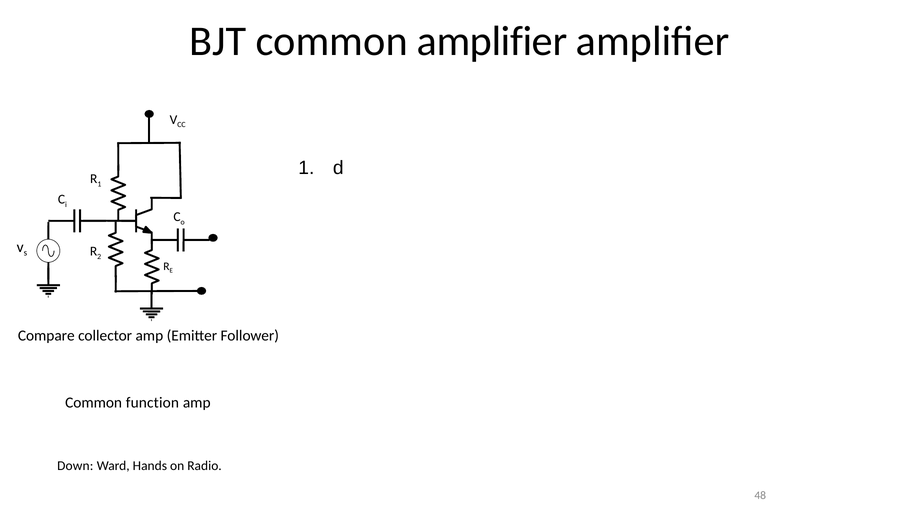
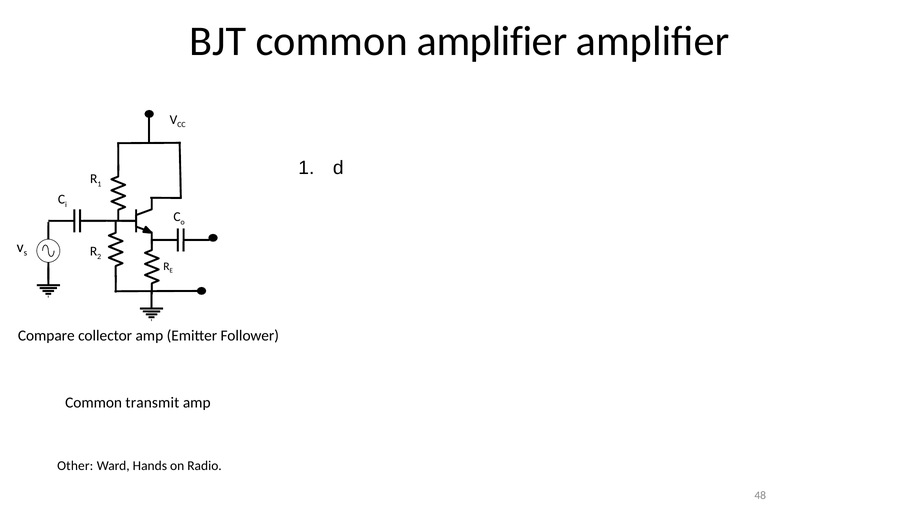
function: function -> transmit (152, 403)
Down: Down -> Other (75, 466)
